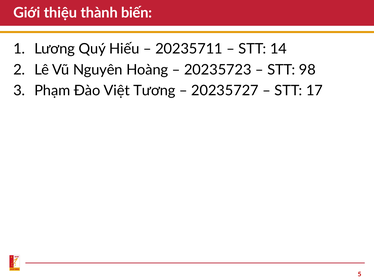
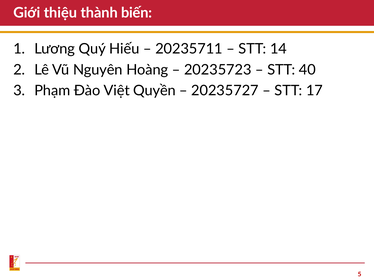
98: 98 -> 40 (307, 70)
Tương: Tương -> Quyền (154, 91)
